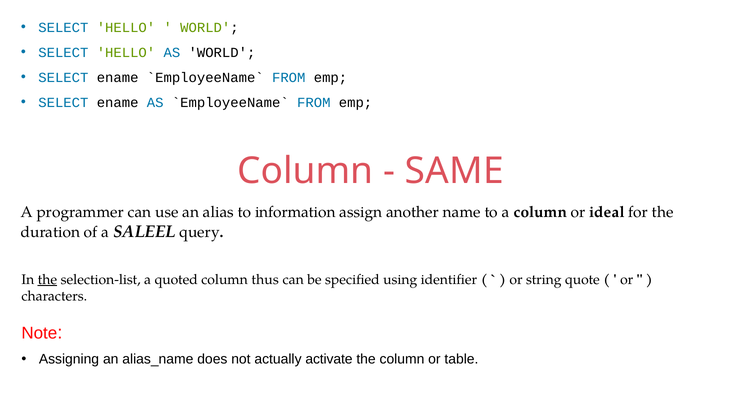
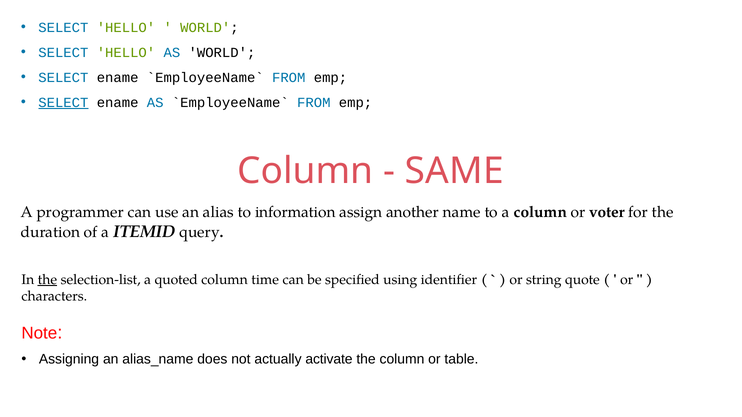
SELECT underline: none -> present (63, 103)
ideal: ideal -> voter (607, 212)
SALEEL: SALEEL -> ITEMID (144, 232)
thus: thus -> time (265, 280)
